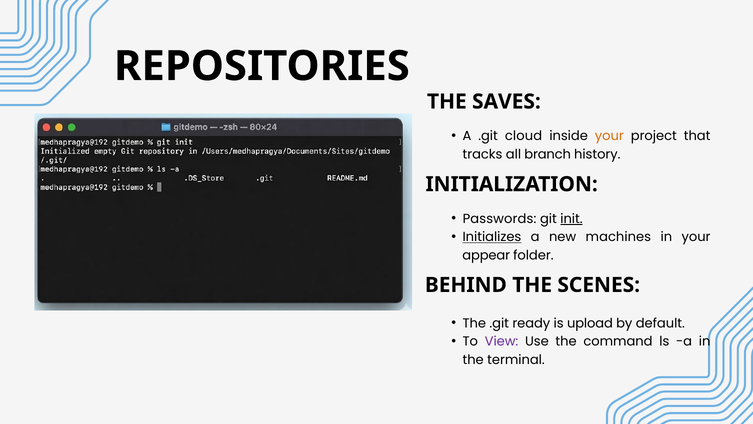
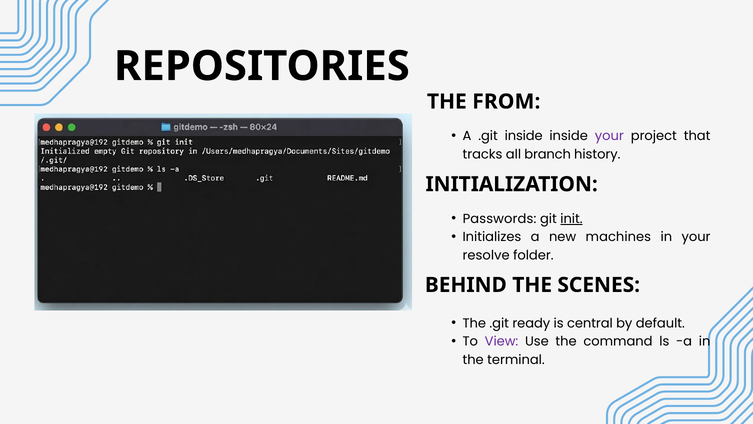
SAVES: SAVES -> FROM (506, 101)
.git cloud: cloud -> inside (524, 136)
your colour: orange -> purple (609, 136)
Initializes underline: present -> none (492, 237)
appear: appear -> resolve (486, 255)
upload: upload -> central (590, 323)
